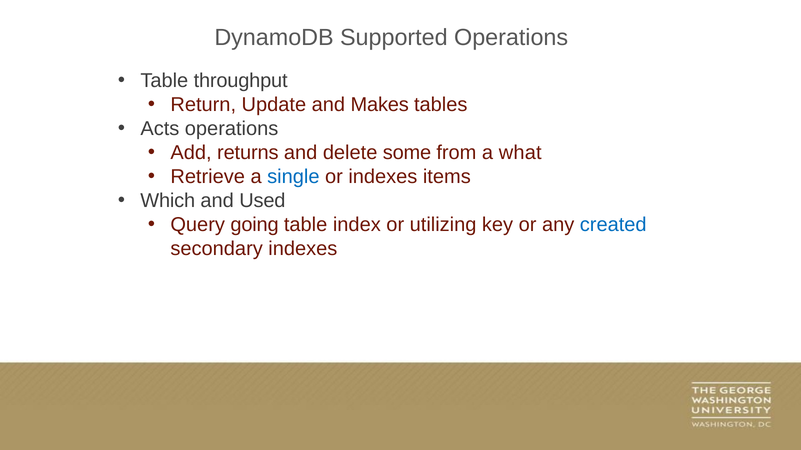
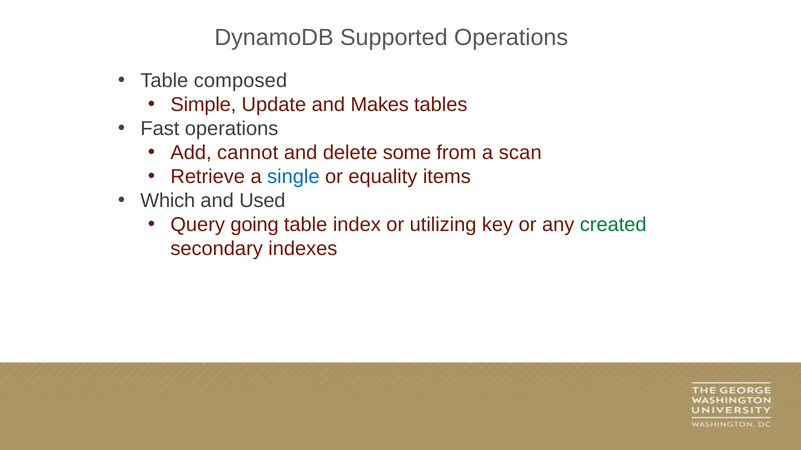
throughput: throughput -> composed (240, 81)
Return: Return -> Simple (203, 105)
Acts: Acts -> Fast (160, 129)
returns: returns -> cannot (248, 153)
what: what -> scan (520, 153)
or indexes: indexes -> equality (383, 177)
created colour: blue -> green (613, 225)
